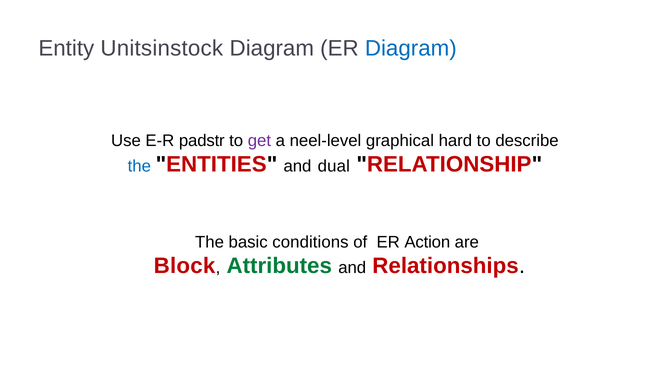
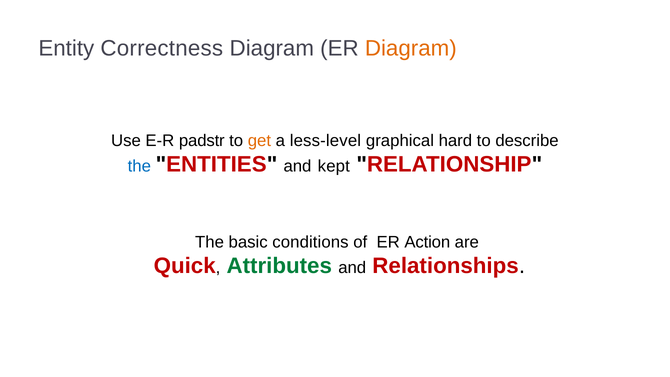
Unitsinstock: Unitsinstock -> Correctness (162, 48)
Diagram colour: blue -> orange (411, 48)
get colour: purple -> orange (259, 141)
neel-level: neel-level -> less-level (325, 141)
dual: dual -> kept (334, 166)
Block: Block -> Quick (185, 266)
